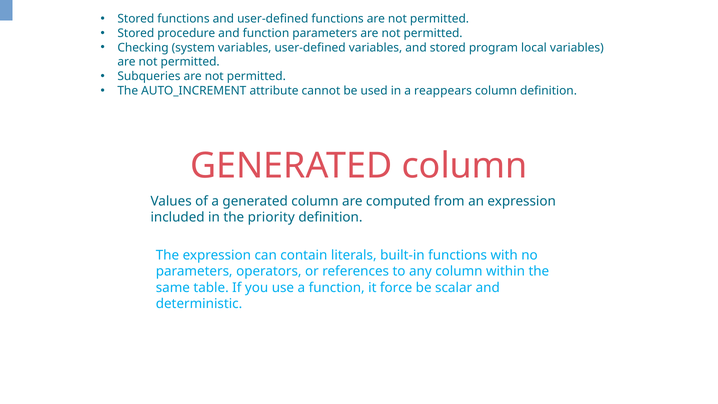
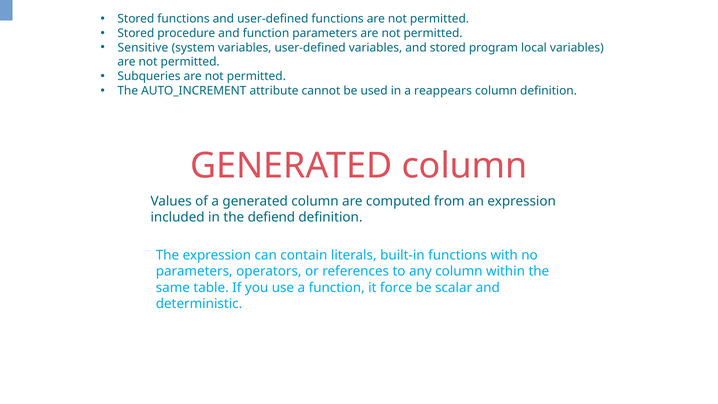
Checking: Checking -> Sensitive (143, 48)
priority: priority -> defiend (271, 217)
